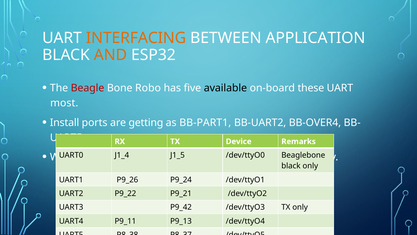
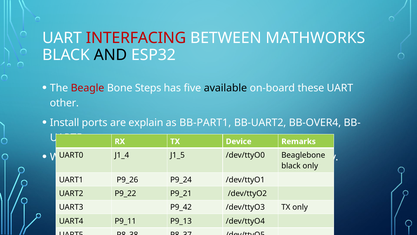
INTERFACING colour: orange -> red (136, 38)
APPLICATION: APPLICATION -> MATHWORKS (315, 38)
AND colour: orange -> black (110, 55)
Robo: Robo -> Steps (148, 88)
most: most -> other (64, 103)
getting: getting -> explain (146, 122)
